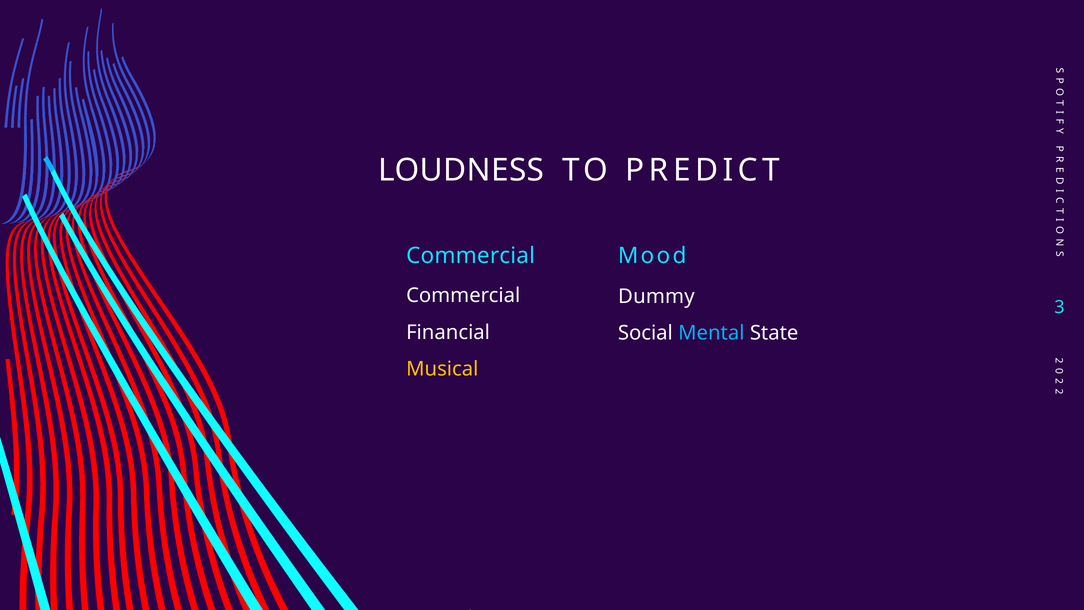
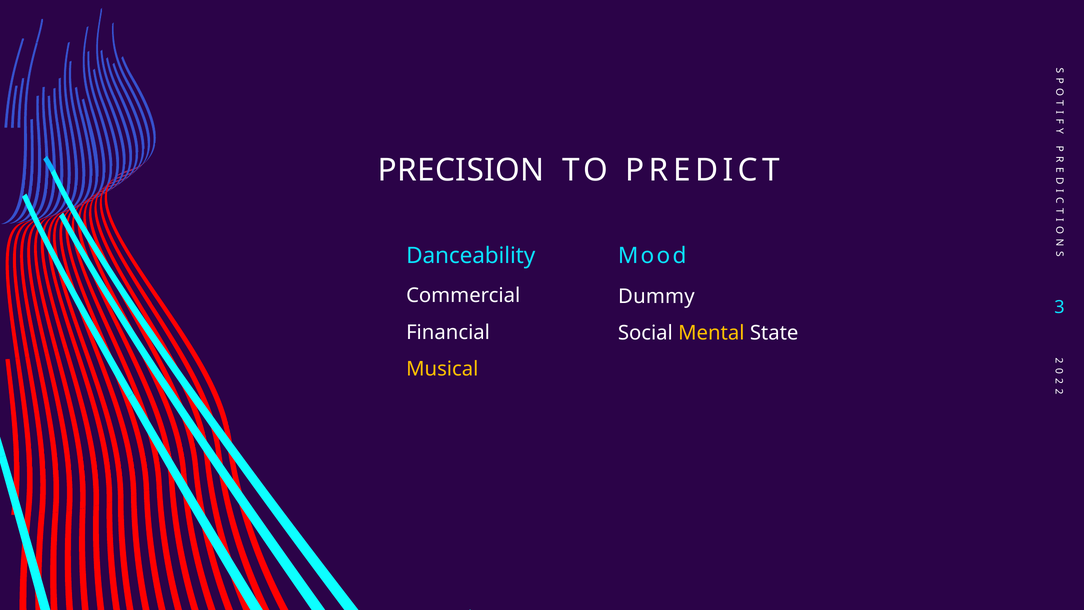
LOUDNESS: LOUDNESS -> PRECISION (461, 170)
Commercial: Commercial -> Danceability (471, 255)
Mental colour: light blue -> yellow (711, 333)
